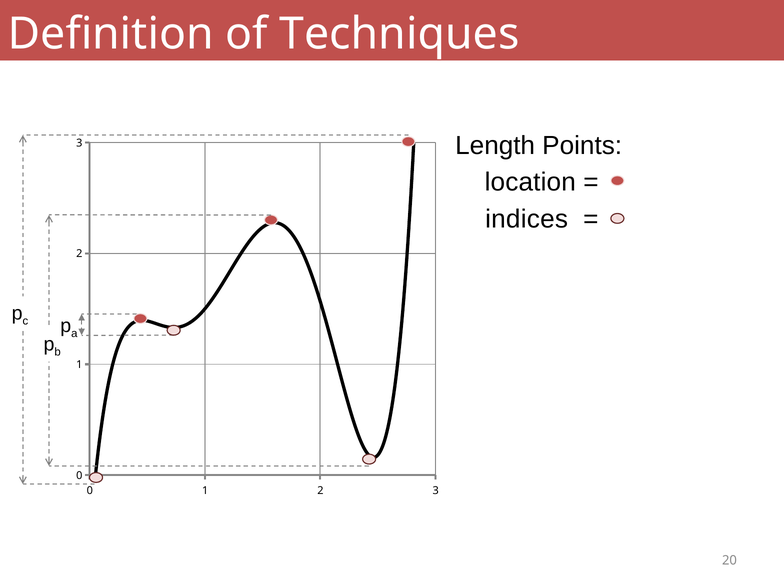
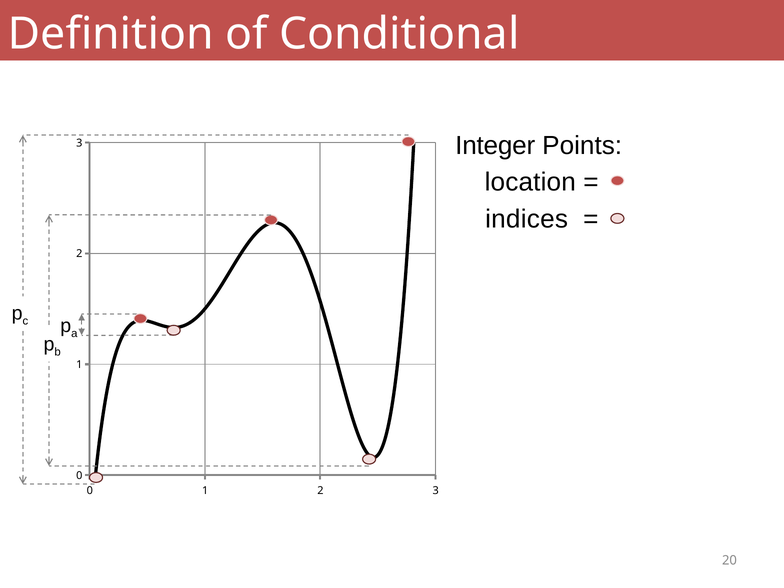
Techniques: Techniques -> Conditional (399, 34)
Length: Length -> Integer (495, 146)
